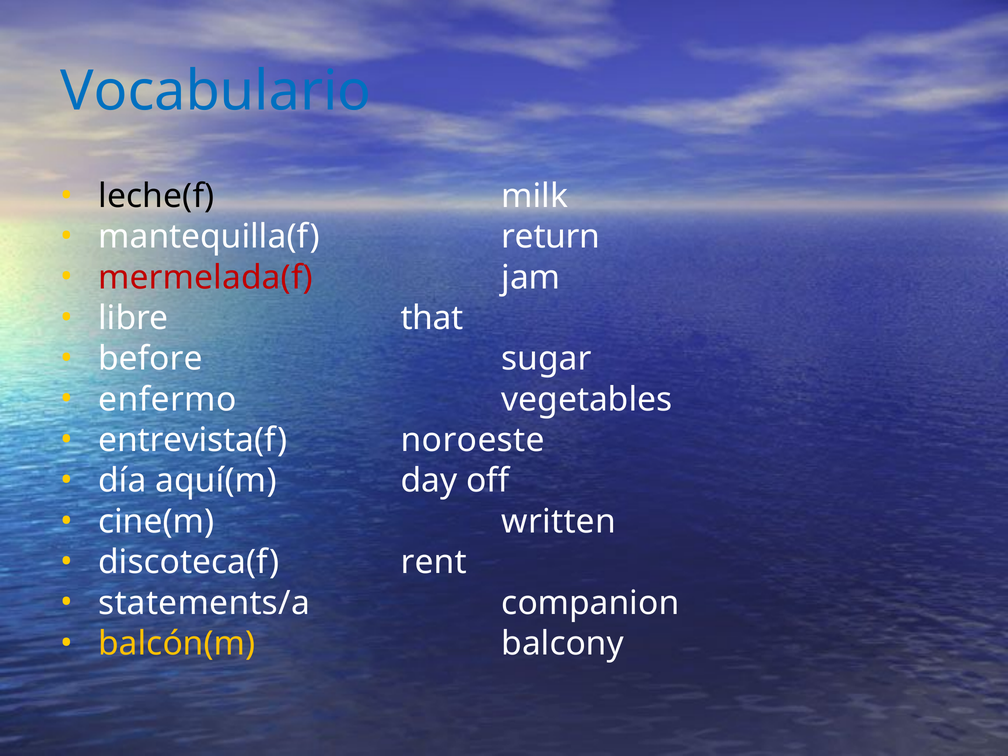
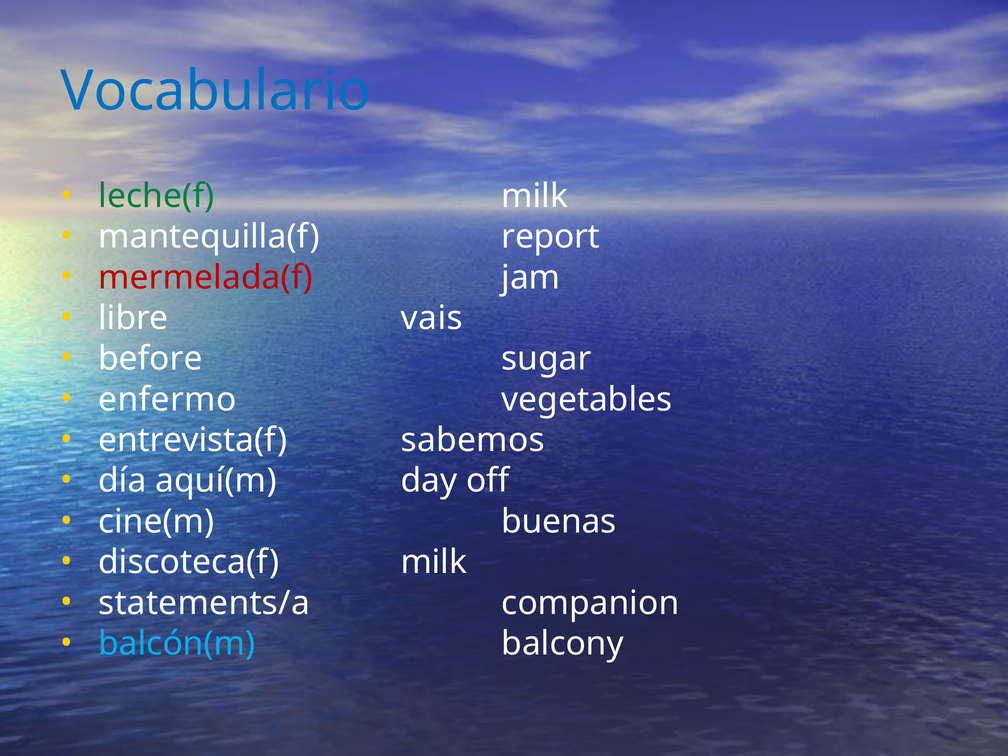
leche(f colour: black -> green (156, 196)
return: return -> report (551, 237)
that: that -> vais (432, 318)
noroeste: noroeste -> sabemos (473, 440)
written: written -> buenas (559, 522)
discoteca(f rent: rent -> milk (434, 562)
balcón(m colour: yellow -> light blue (177, 644)
